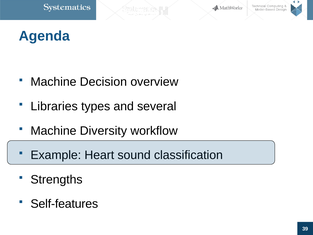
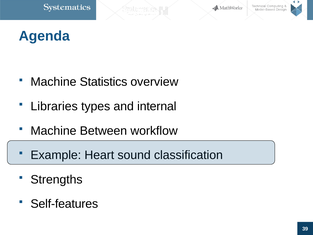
Decision: Decision -> Statistics (103, 82)
several: several -> internal (157, 106)
Diversity: Diversity -> Between (103, 131)
